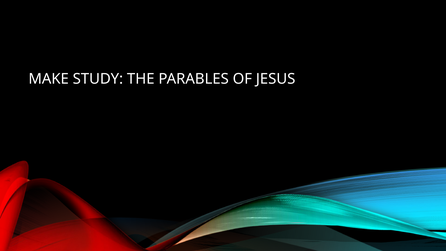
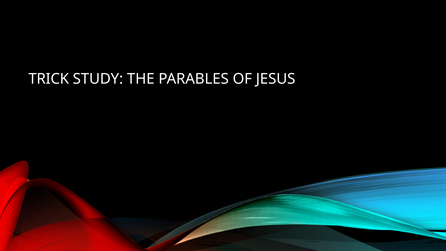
MAKE: MAKE -> TRICK (49, 79)
